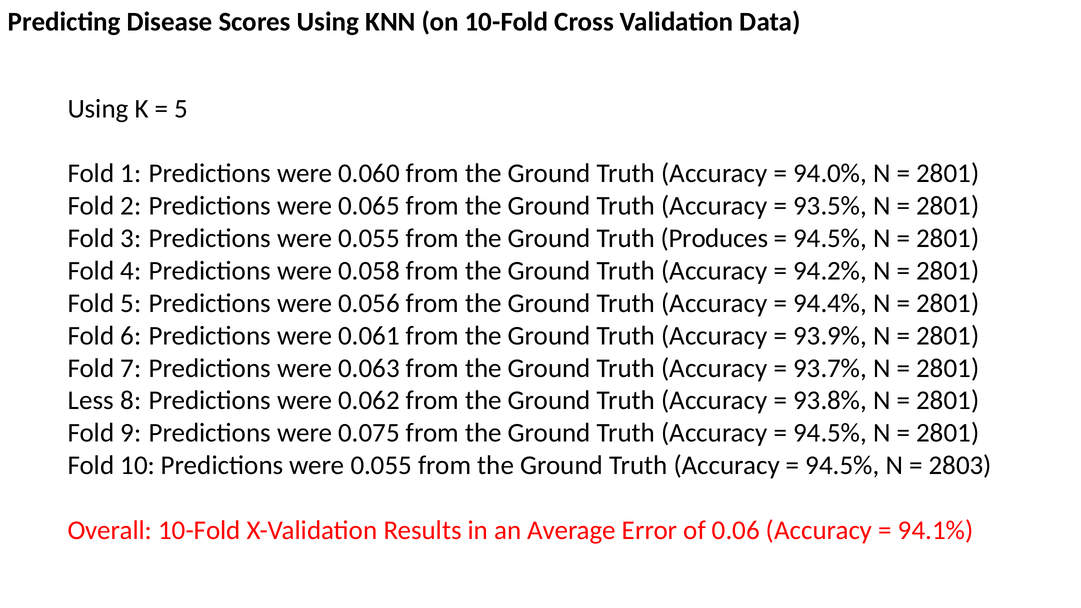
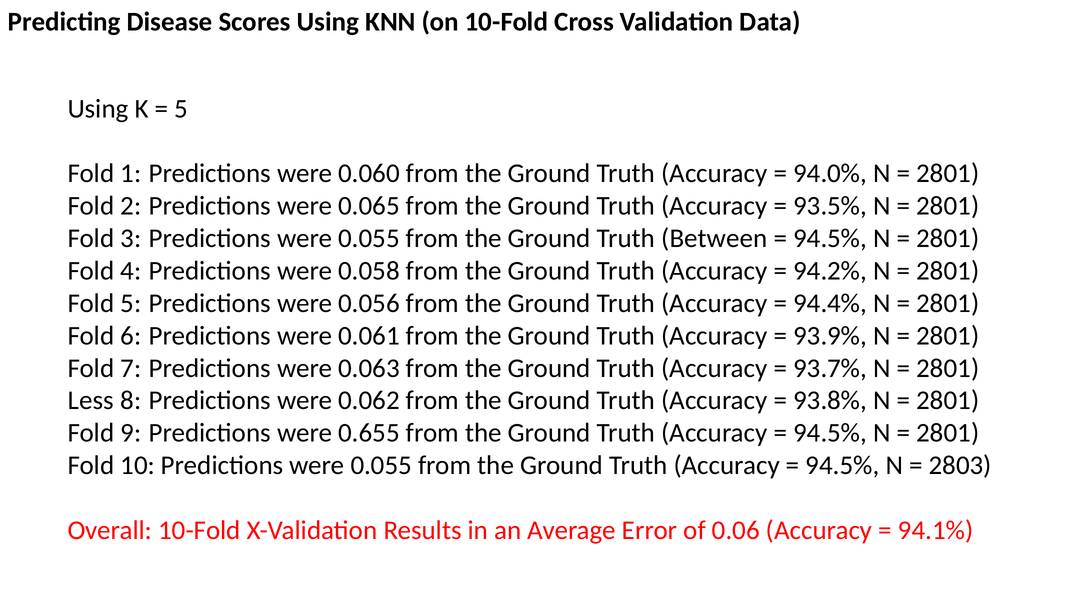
Produces: Produces -> Between (714, 238)
0.075: 0.075 -> 0.655 (369, 433)
